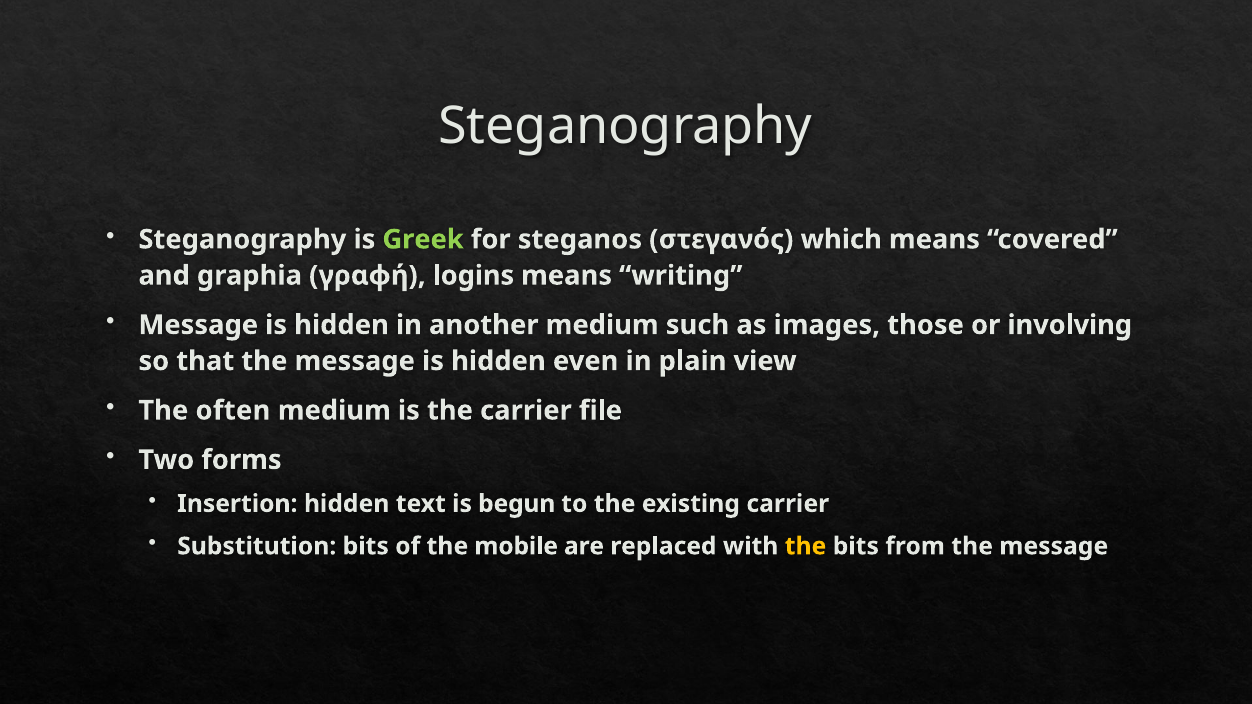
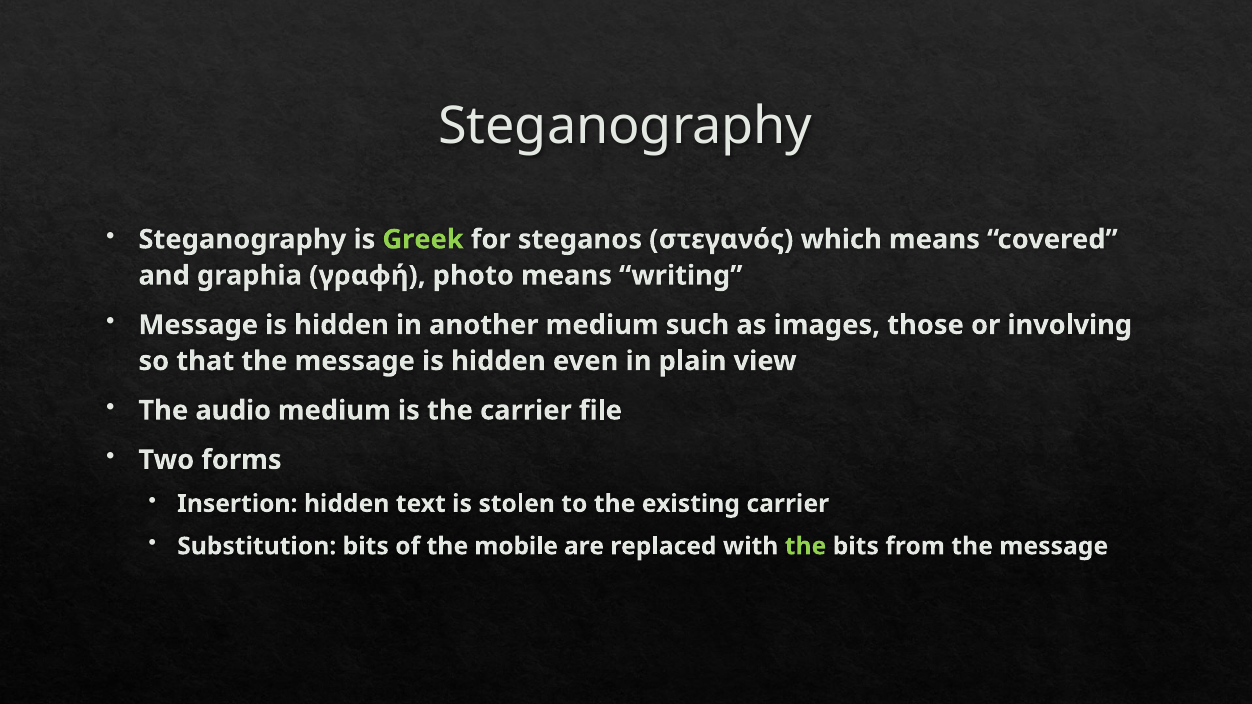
logins: logins -> photo (473, 276)
often: often -> audio (233, 411)
begun: begun -> stolen (517, 504)
the colour: yellow -> light green (806, 546)
